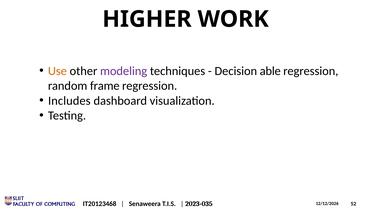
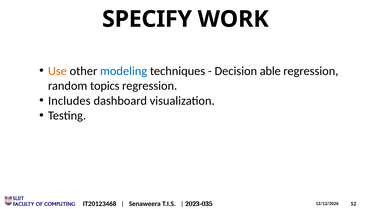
HIGHER: HIGHER -> SPECIFY (147, 19)
modeling colour: purple -> blue (124, 71)
frame: frame -> topics (105, 86)
